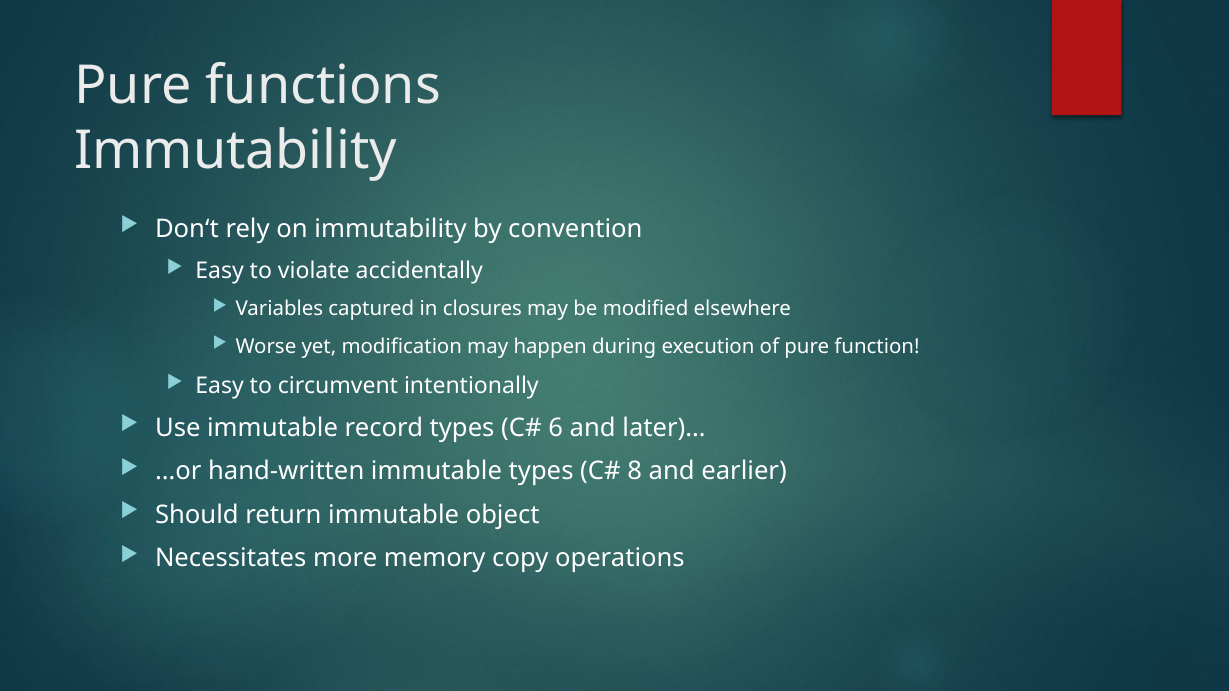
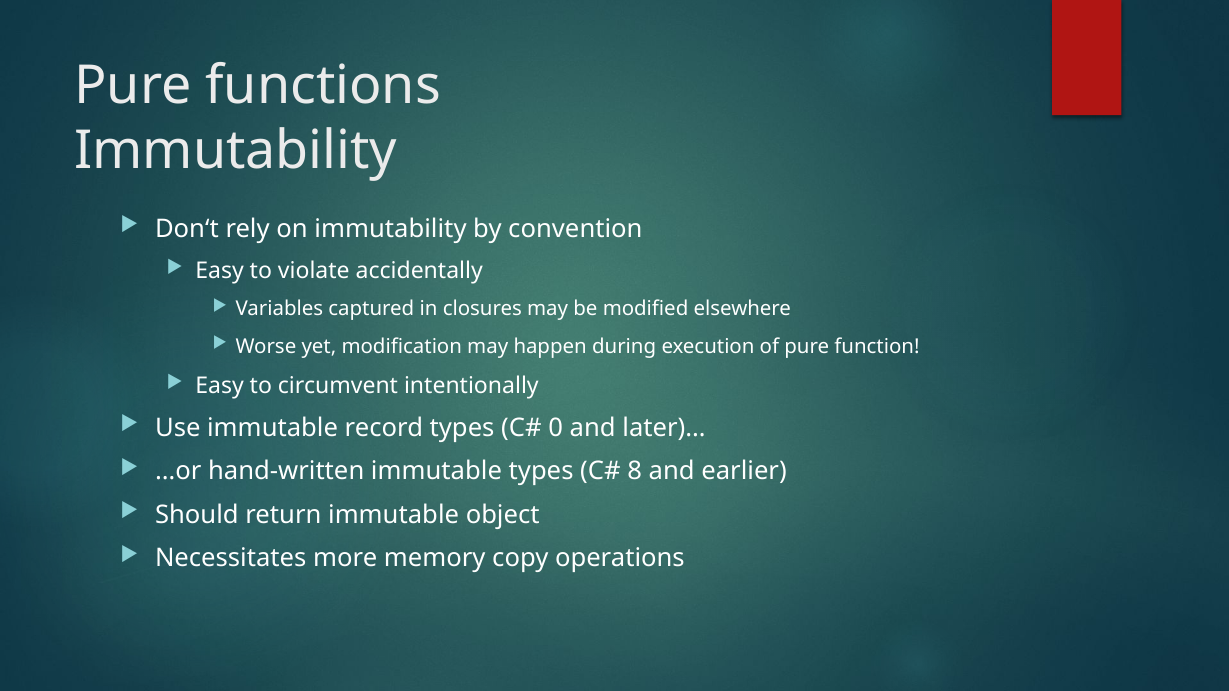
6: 6 -> 0 (556, 428)
